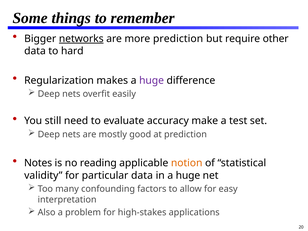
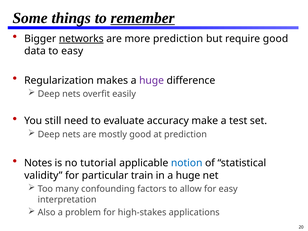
remember underline: none -> present (143, 18)
require other: other -> good (276, 39)
to hard: hard -> easy (72, 51)
reading: reading -> tutorial (98, 163)
notion colour: orange -> blue (187, 163)
particular data: data -> train (142, 175)
